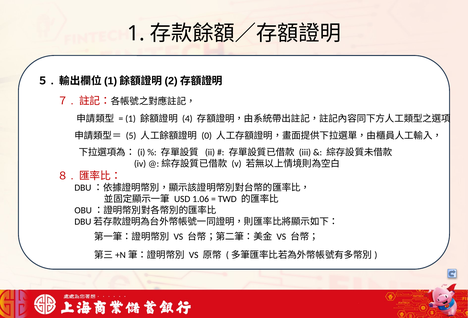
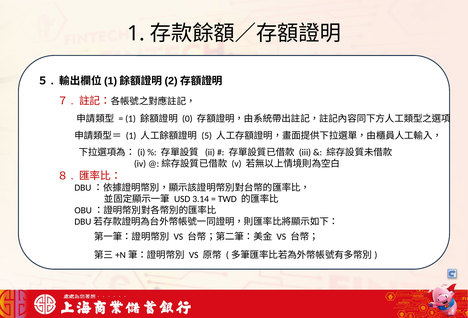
4: 4 -> 0 (187, 119)
5: 5 -> 1 (131, 136)
0: 0 -> 5 (207, 136)
1.06: 1.06 -> 3.14 (201, 199)
